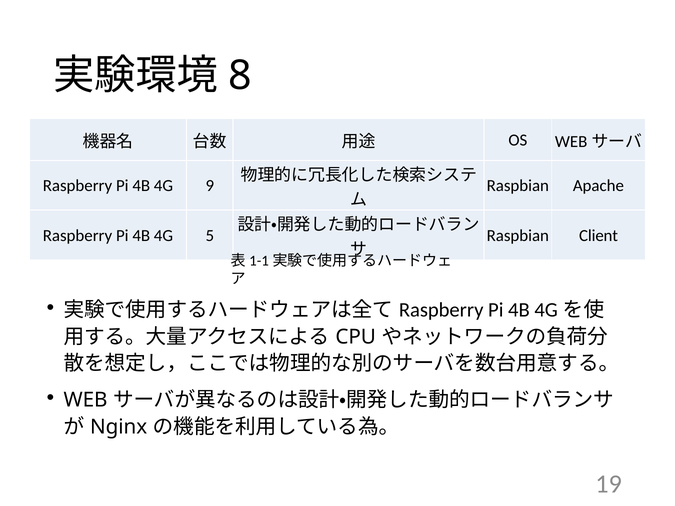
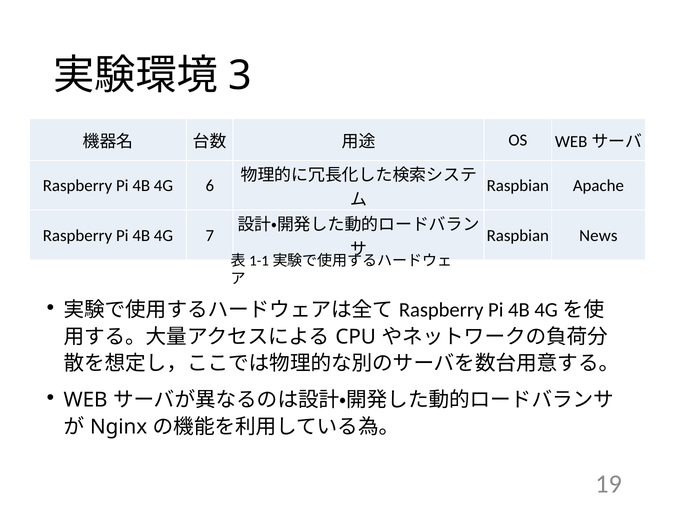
8: 8 -> 3 (240, 76)
9: 9 -> 6 (210, 186)
5: 5 -> 7 (210, 236)
Client: Client -> News (598, 236)
